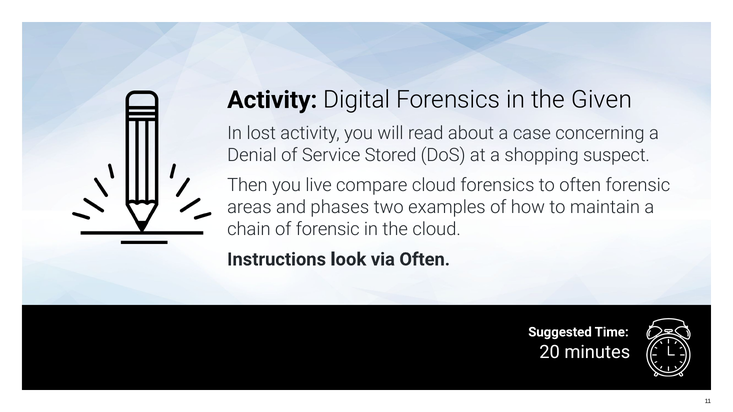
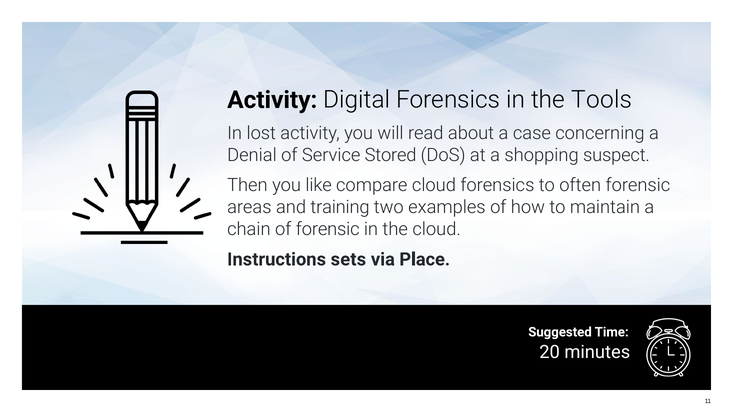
Given: Given -> Tools (602, 100)
live: live -> like (319, 185)
phases: phases -> training (340, 207)
look: look -> sets (348, 260)
via Often: Often -> Place (425, 260)
